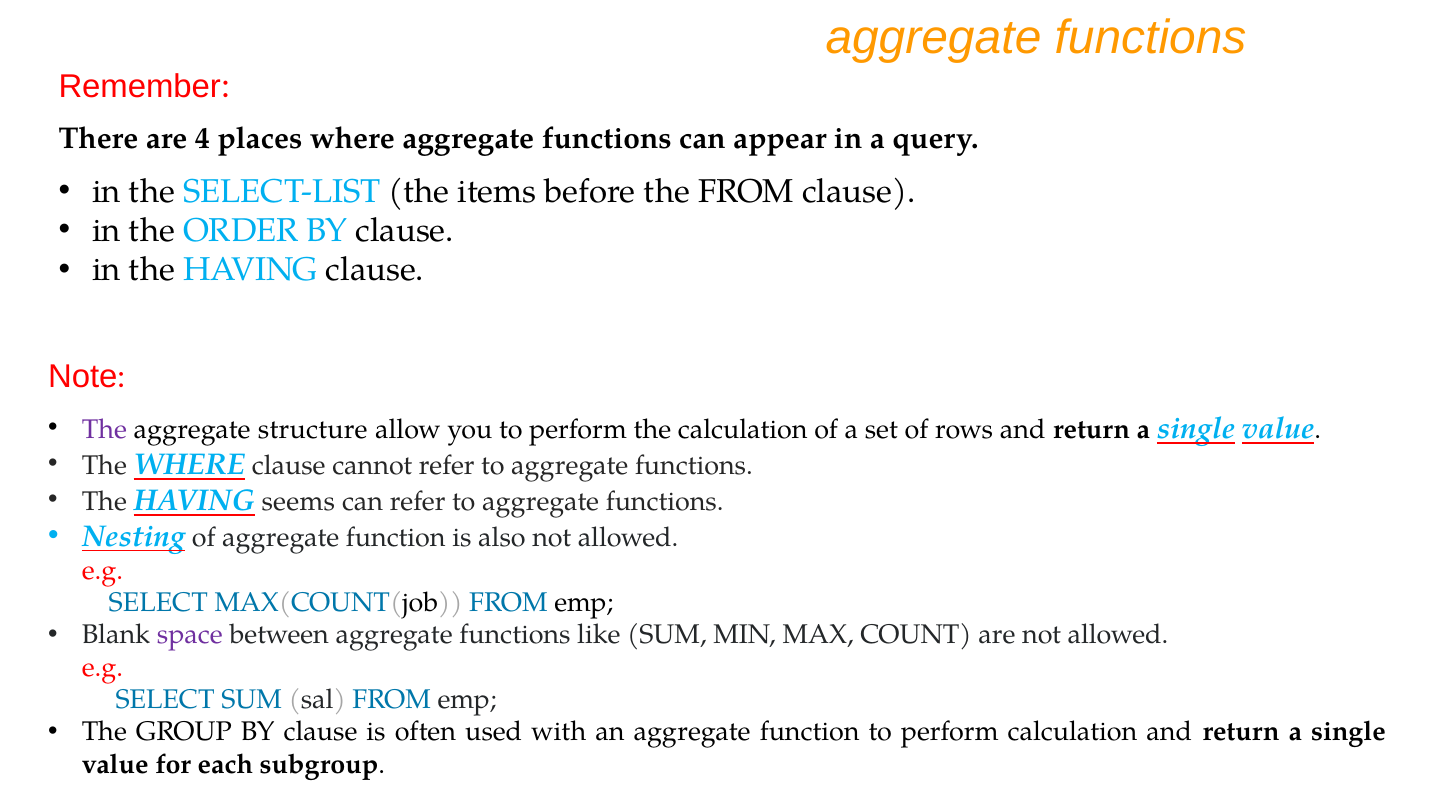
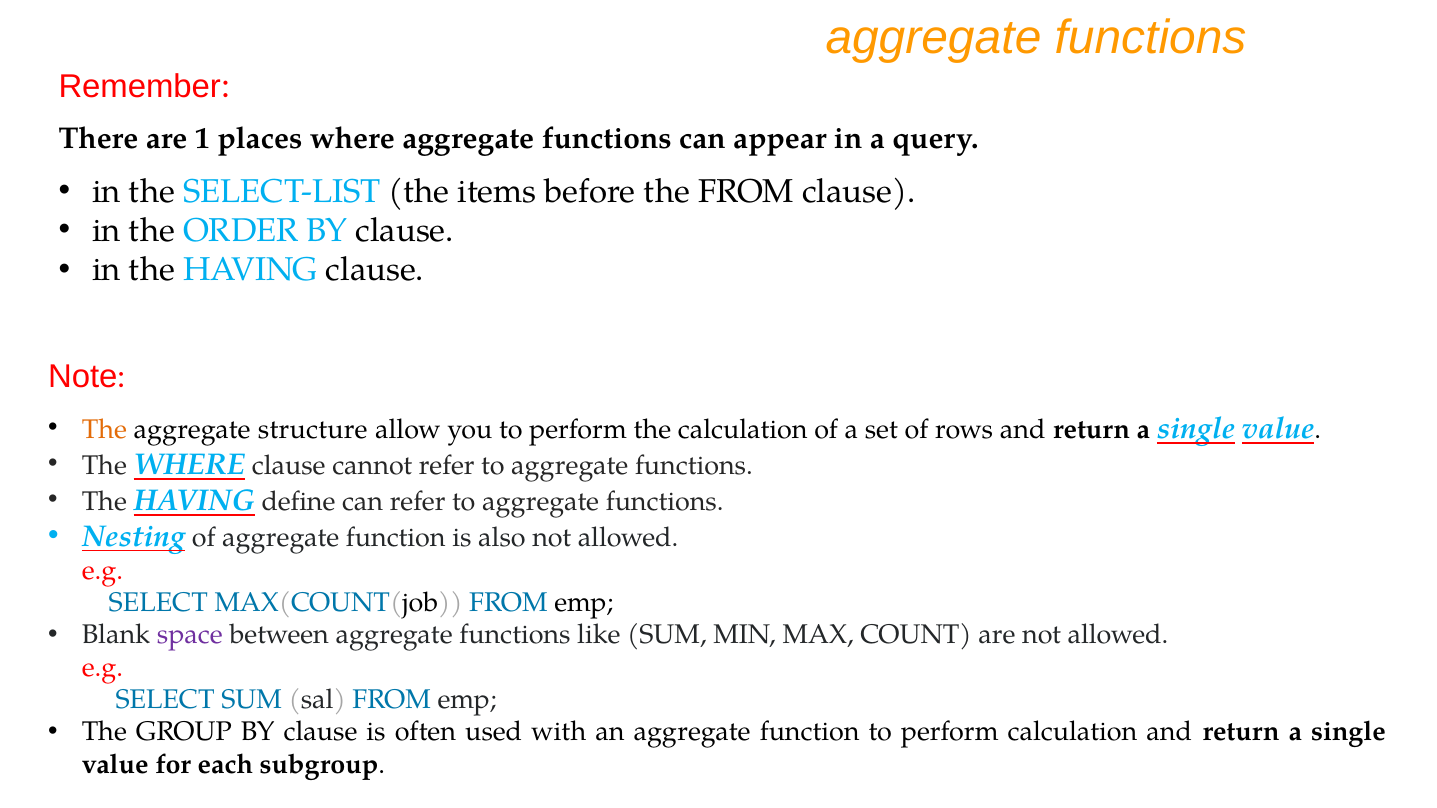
4: 4 -> 1 (202, 139)
The colour: purple -> orange (104, 430)
seems: seems -> define (298, 502)
